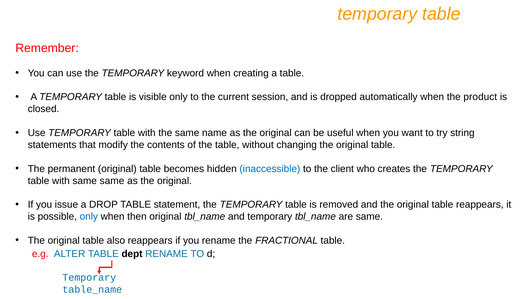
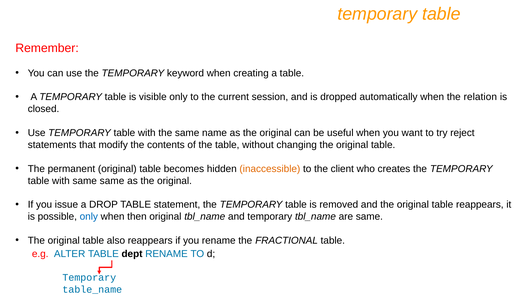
product: product -> relation (480, 97)
string: string -> reject (462, 133)
inaccessible colour: blue -> orange (270, 169)
